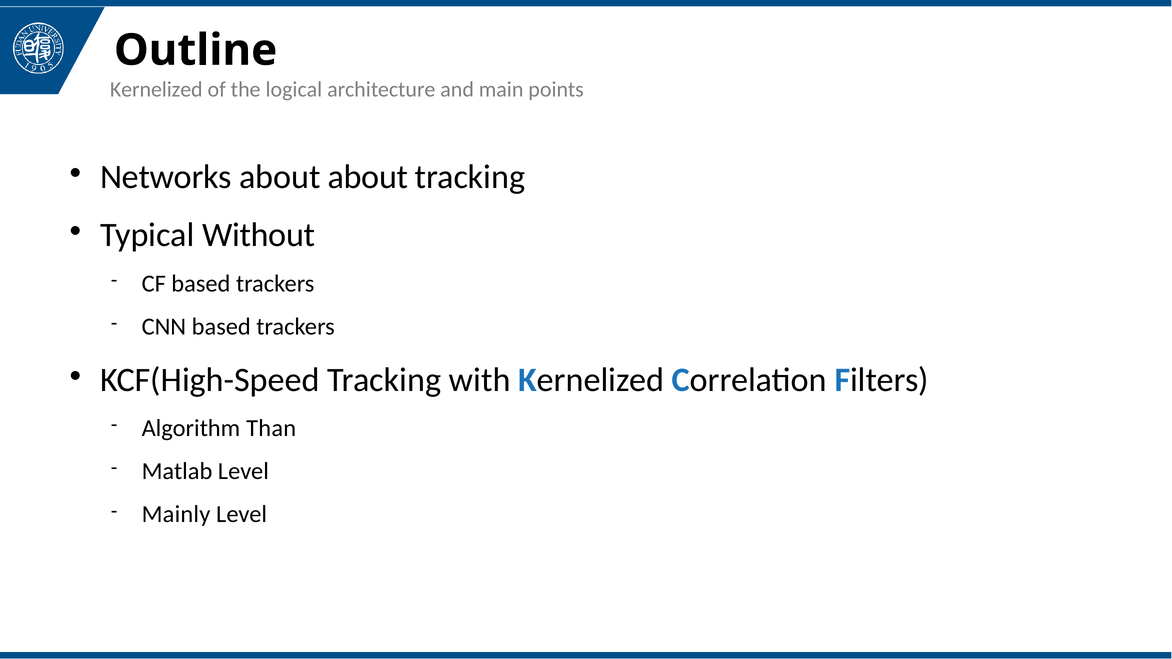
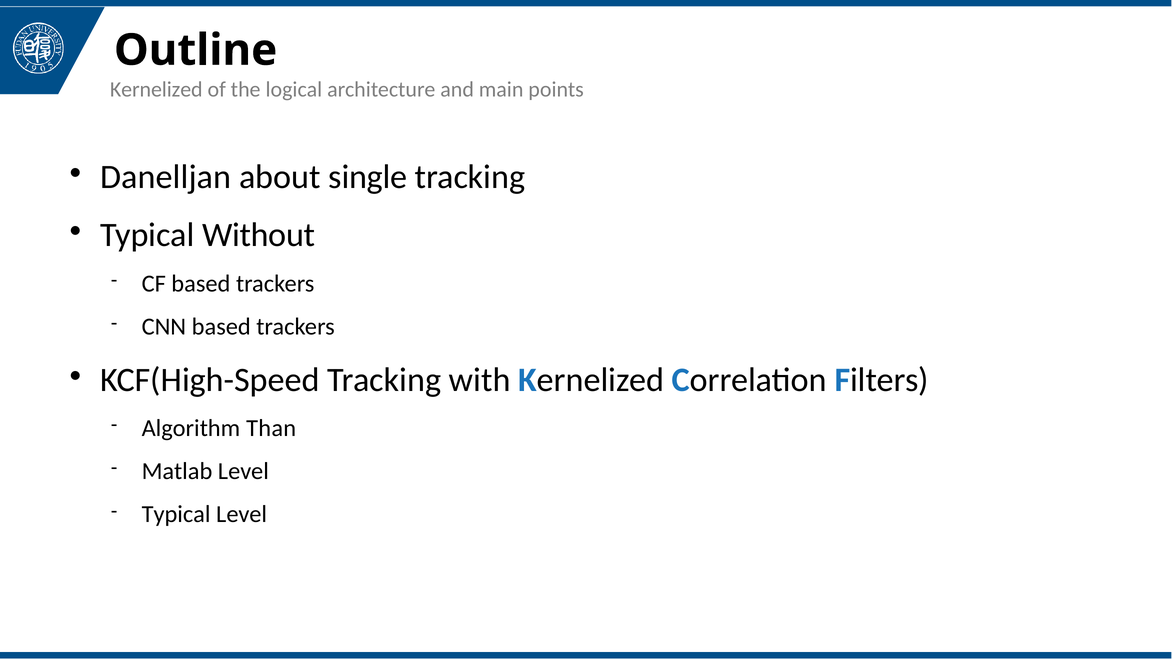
Networks: Networks -> Danelljan (166, 177)
about about: about -> single (368, 177)
Mainly: Mainly -> Typical (176, 515)
